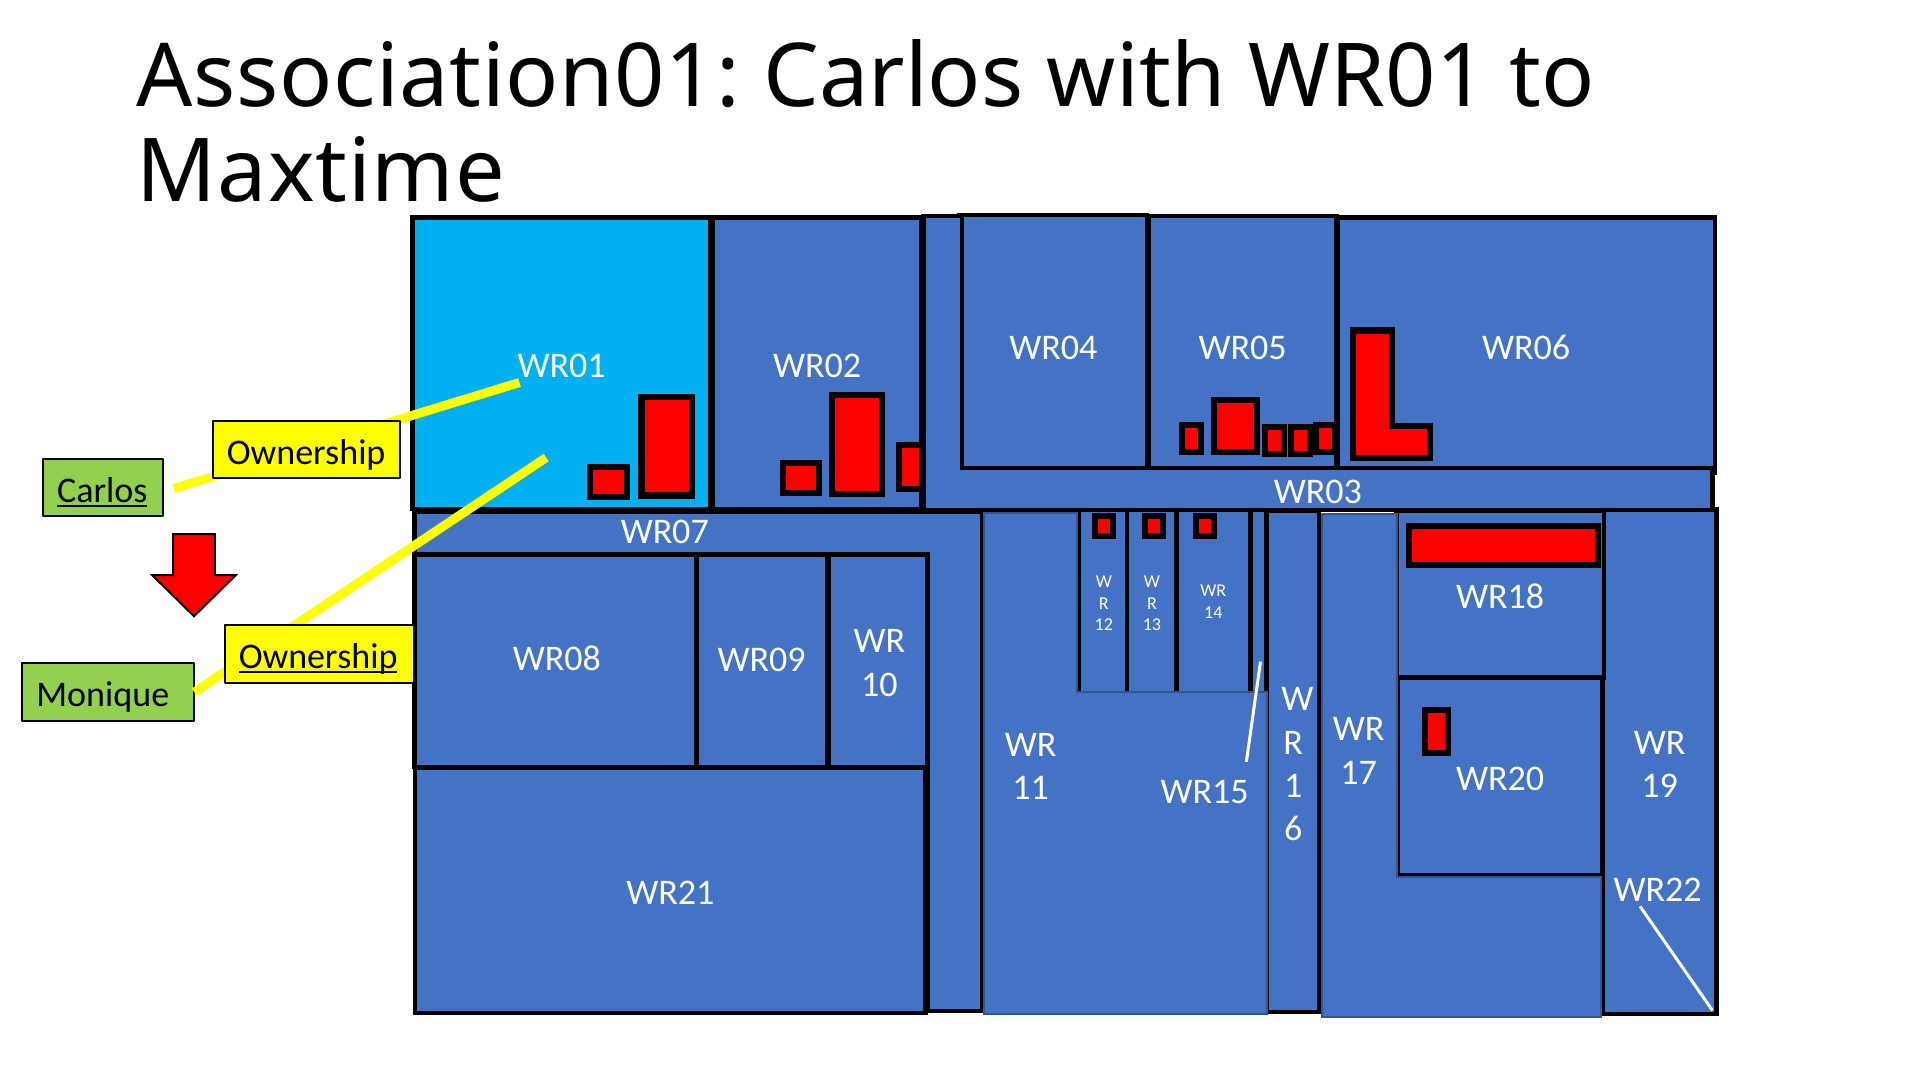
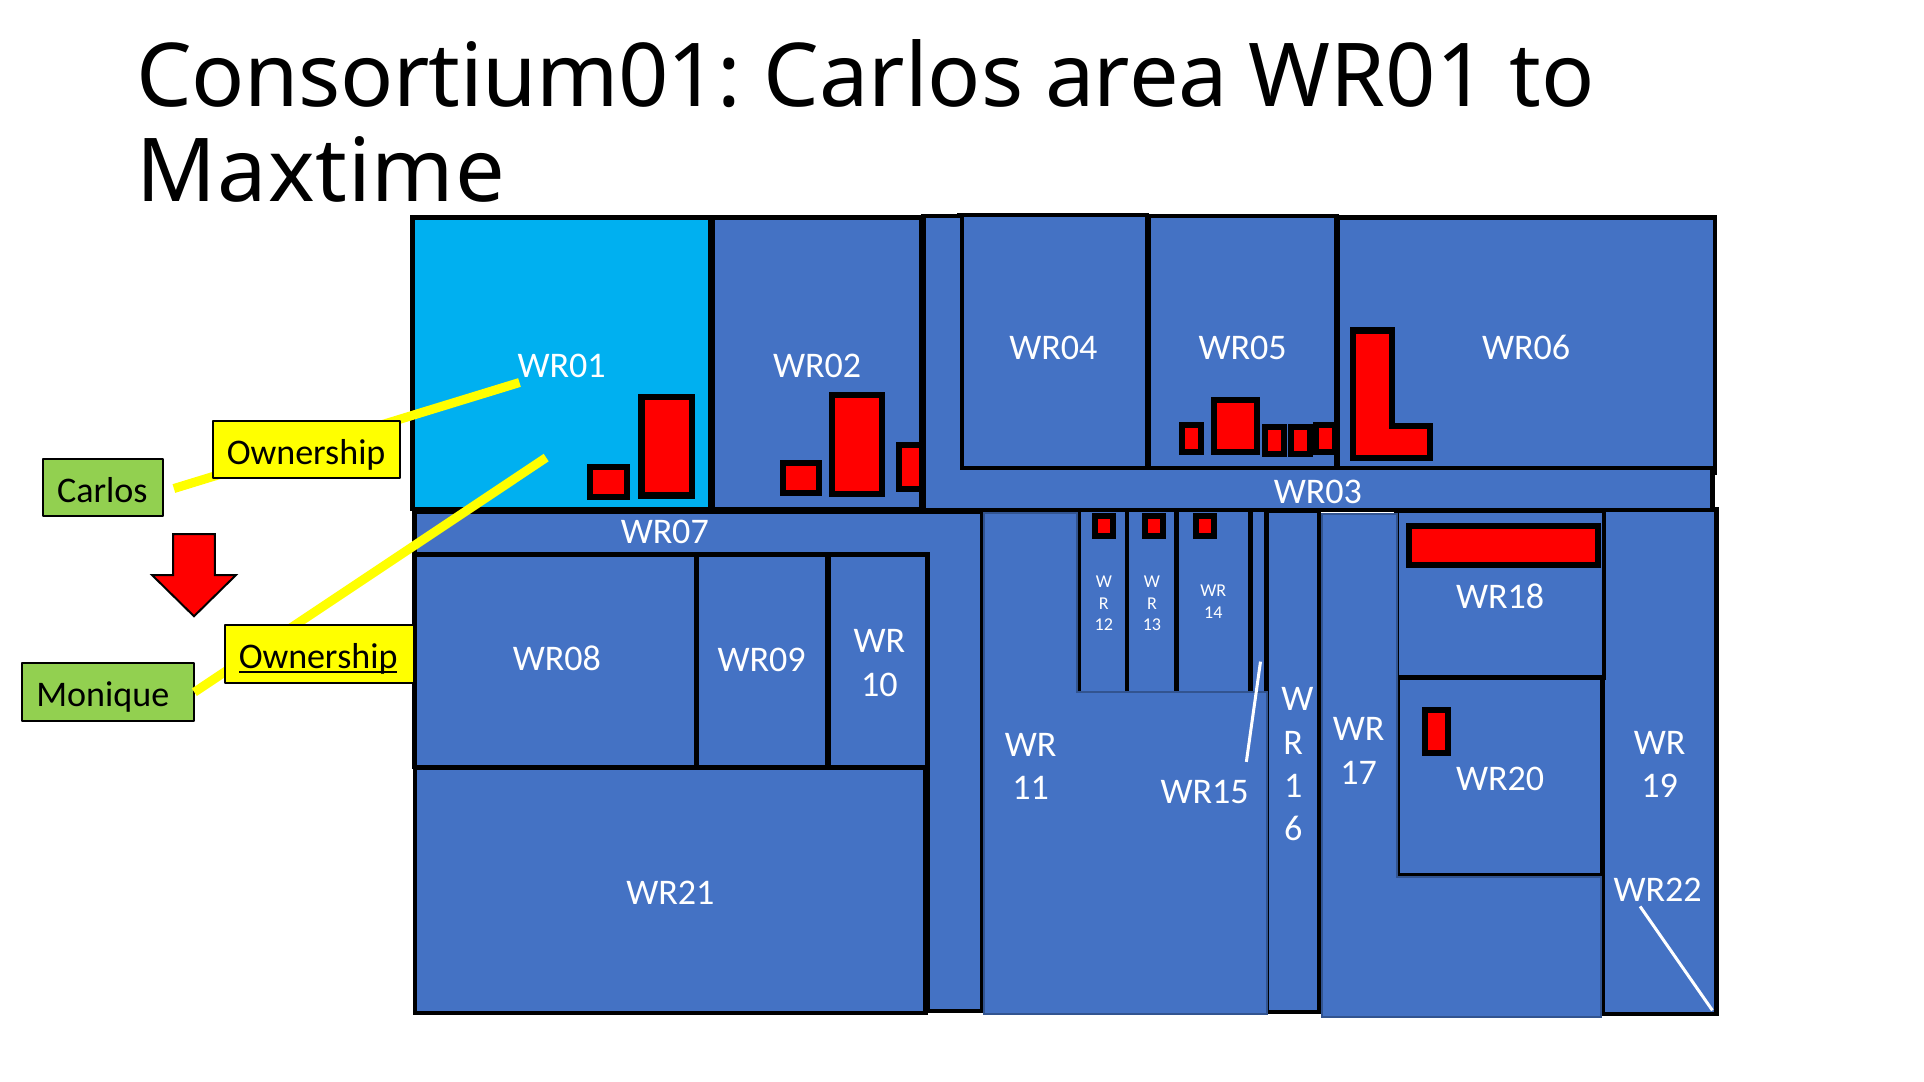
Association01: Association01 -> Consortium01 (439, 77)
with: with -> area (1137, 77)
Carlos underline: present -> none (102, 490)
